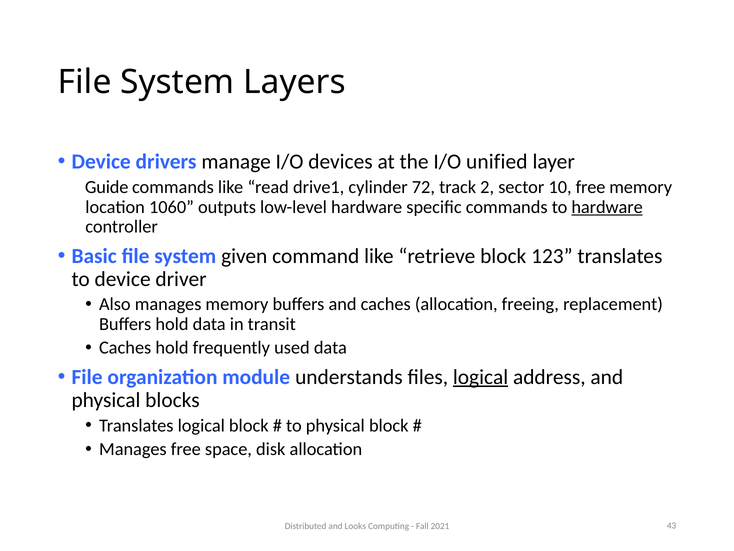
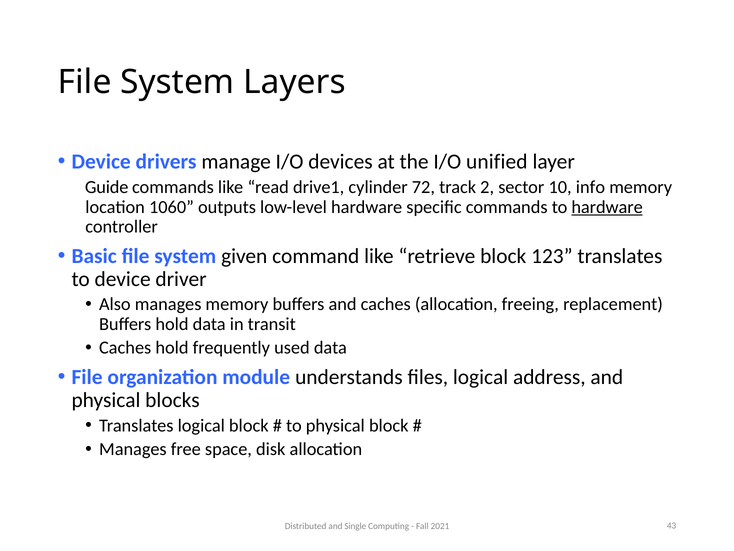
10 free: free -> info (590, 187)
logical underline: present -> none (481, 377)
Looks: Looks -> Single (355, 526)
